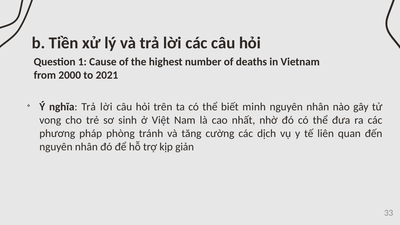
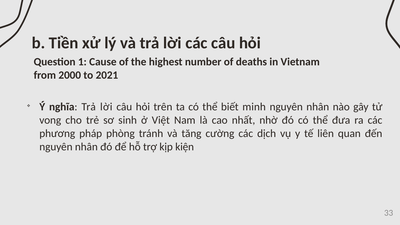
giản: giản -> kiện (185, 147)
